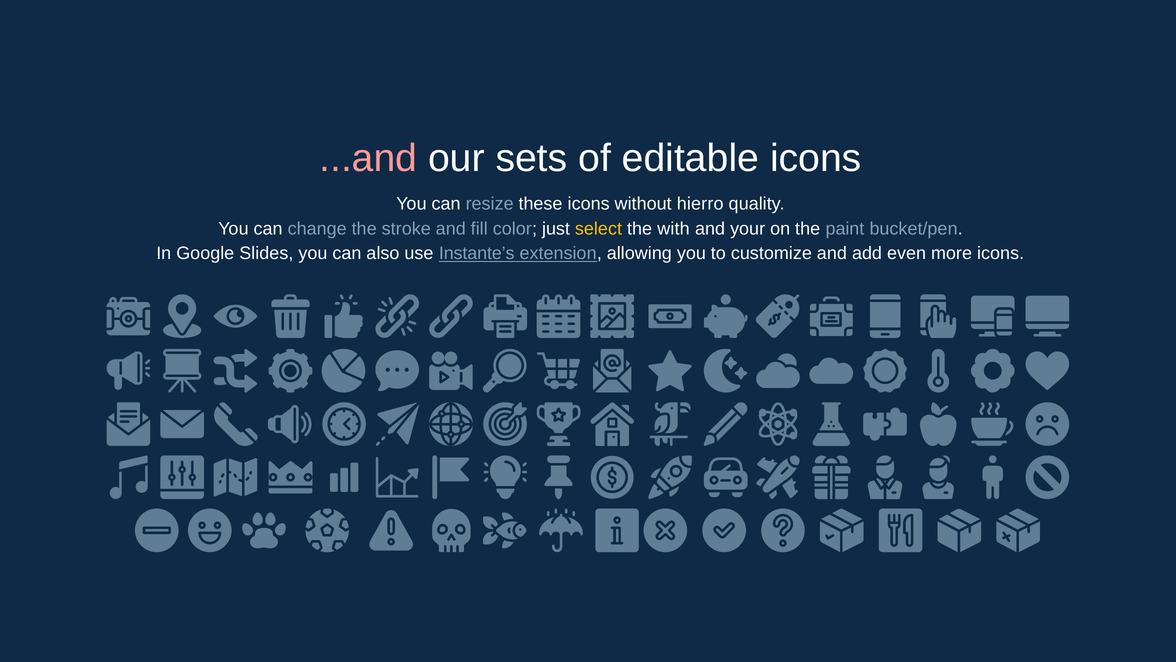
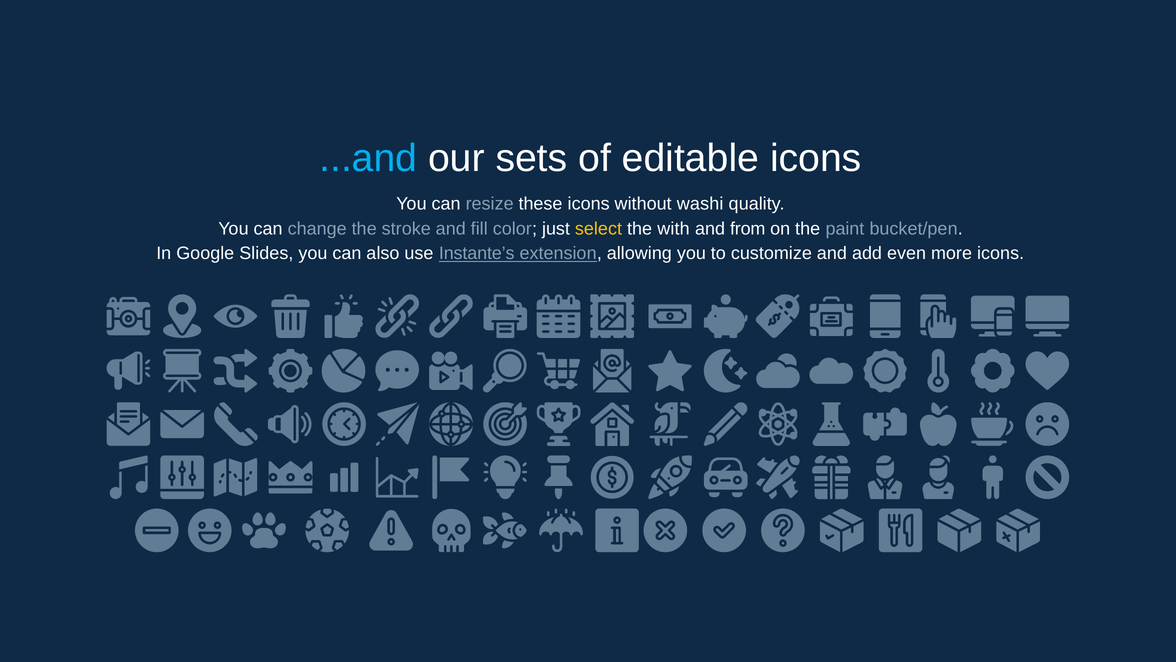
...and colour: pink -> light blue (368, 158)
hierro: hierro -> washi (700, 204)
your: your -> from (748, 229)
